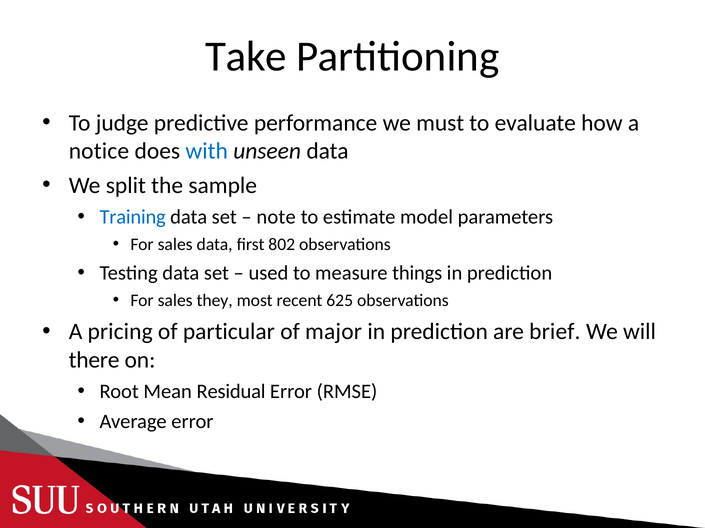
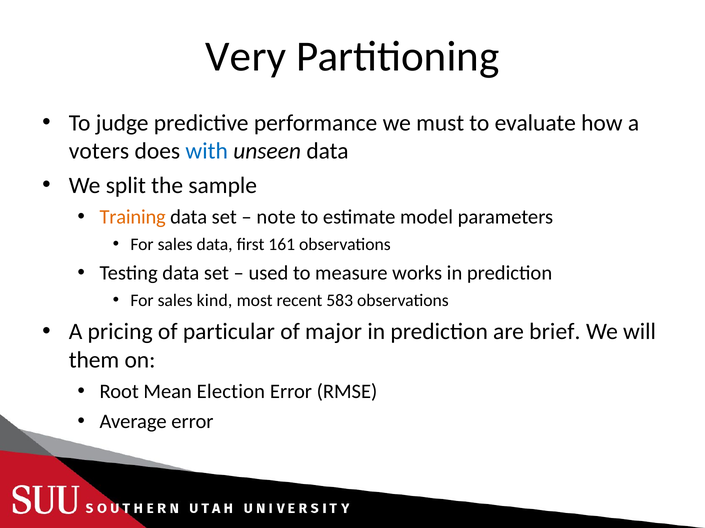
Take: Take -> Very (246, 57)
notice: notice -> voters (99, 151)
Training colour: blue -> orange (133, 217)
802: 802 -> 161 (282, 245)
things: things -> works (417, 273)
they: they -> kind (215, 301)
625: 625 -> 583 (340, 301)
there: there -> them (94, 360)
Residual: Residual -> Election (231, 392)
